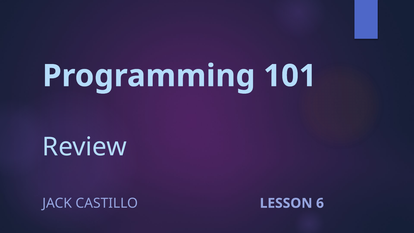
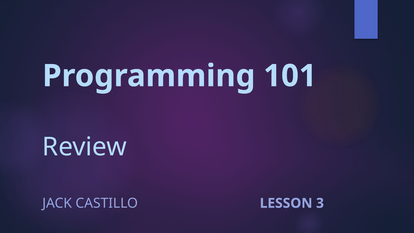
6: 6 -> 3 (320, 203)
